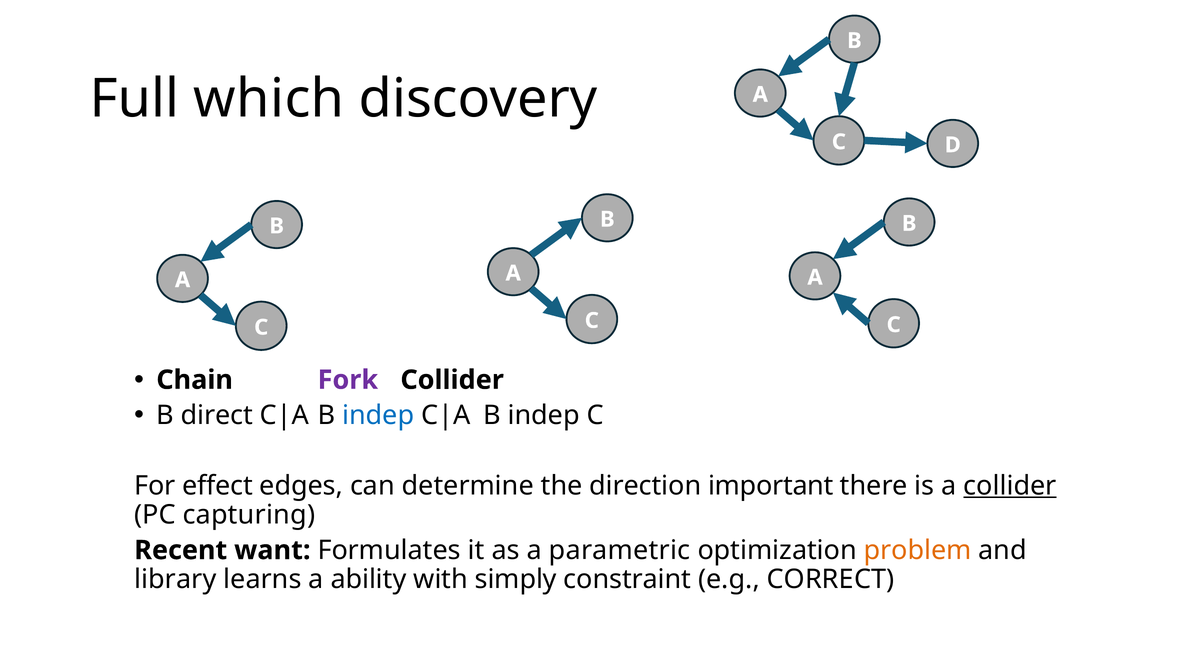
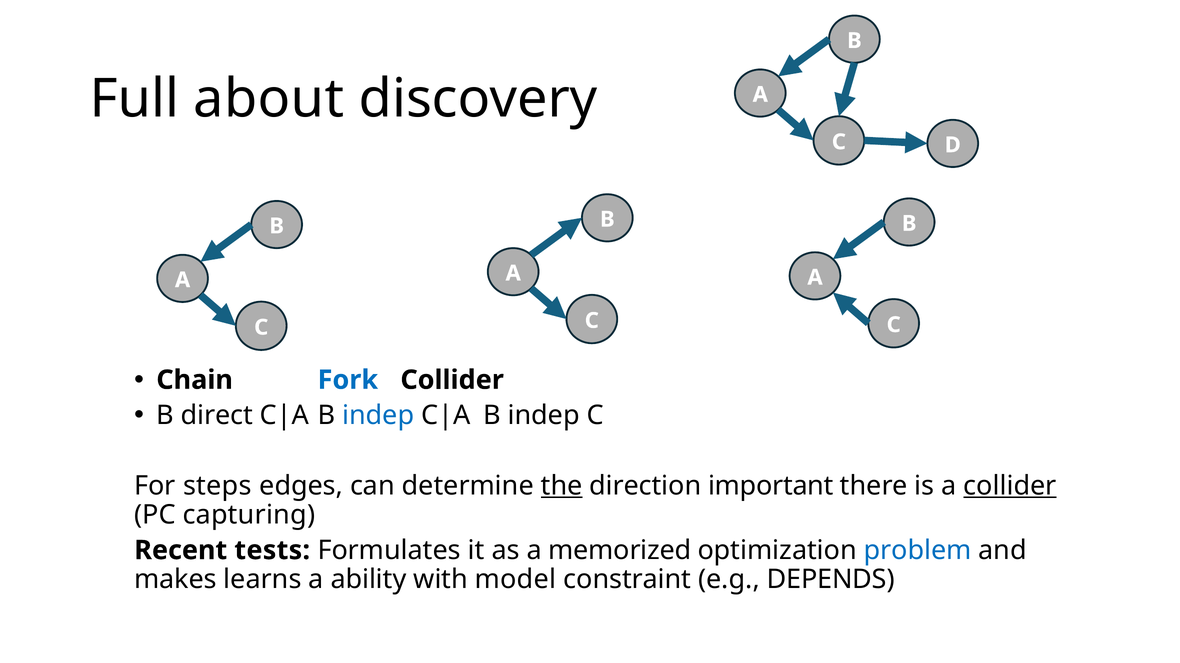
which: which -> about (269, 99)
Fork colour: purple -> blue (348, 380)
effect: effect -> steps (217, 486)
the underline: none -> present (562, 486)
want: want -> tests (272, 551)
parametric: parametric -> memorized (620, 551)
problem colour: orange -> blue (918, 551)
library: library -> makes (175, 580)
simply: simply -> model (516, 580)
CORRECT: CORRECT -> DEPENDS (831, 580)
